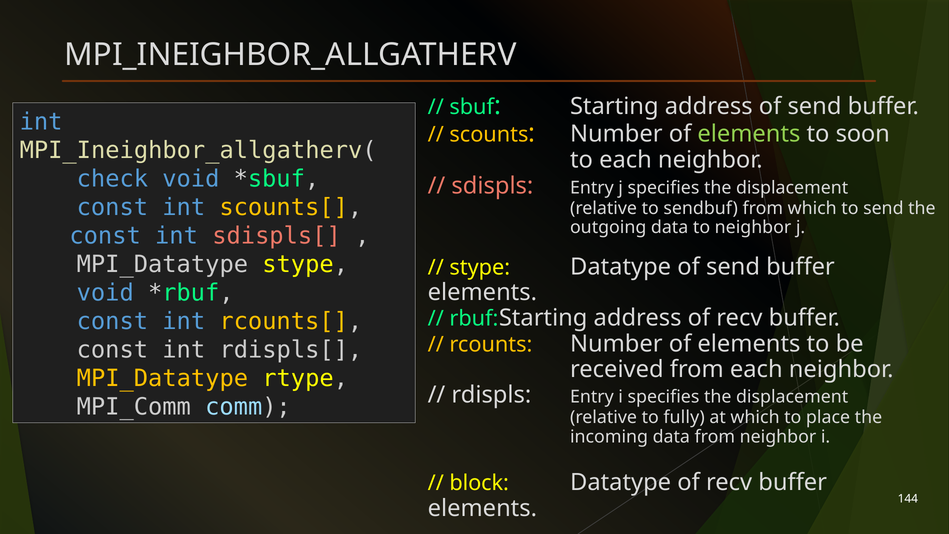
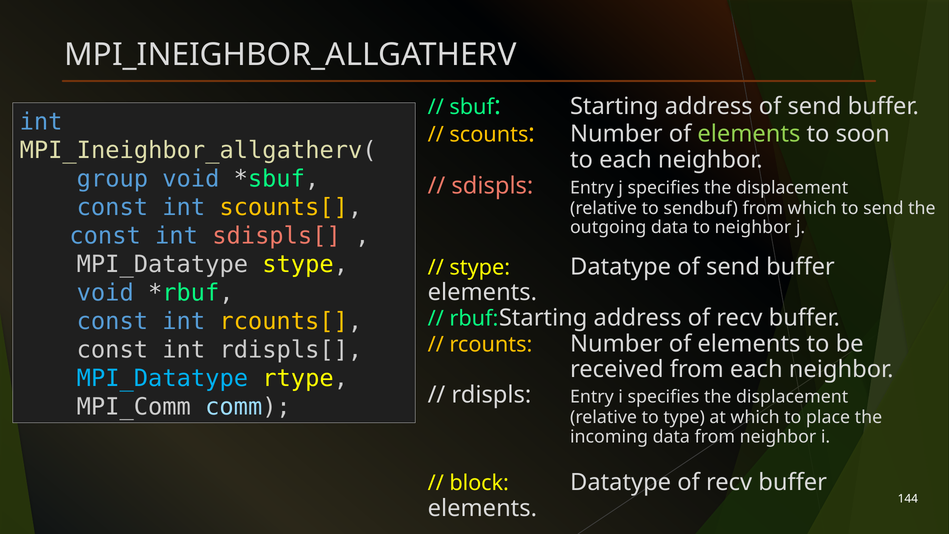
check: check -> group (112, 179)
MPI_Datatype colour: yellow -> light blue (162, 378)
fully: fully -> type (684, 417)
